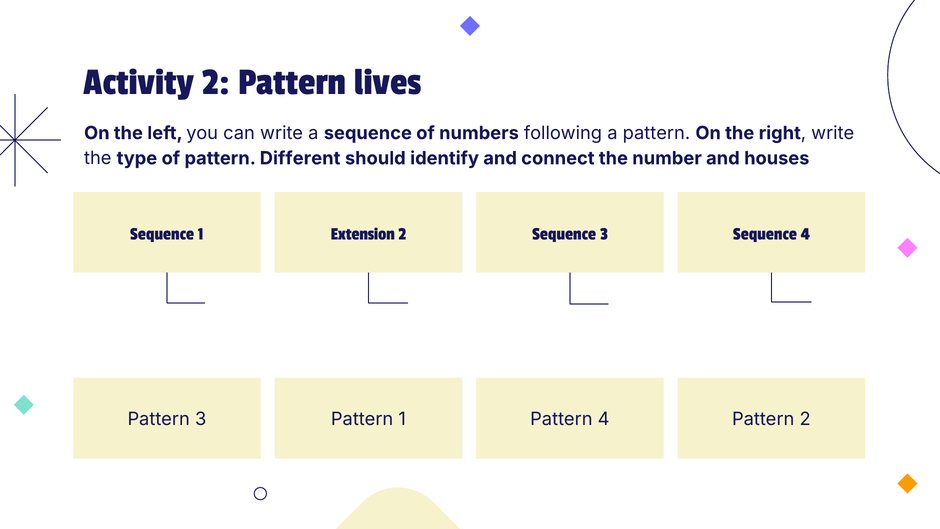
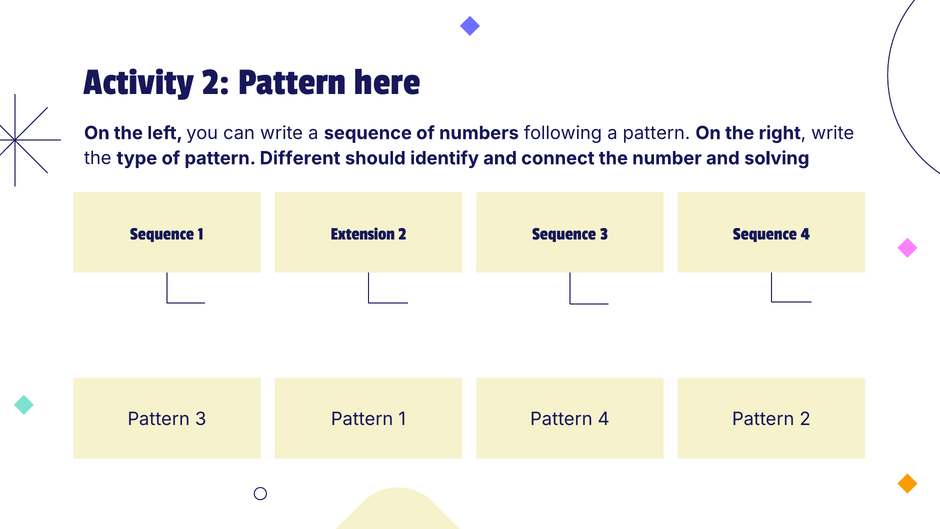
lives: lives -> here (388, 81)
houses: houses -> solving (777, 158)
